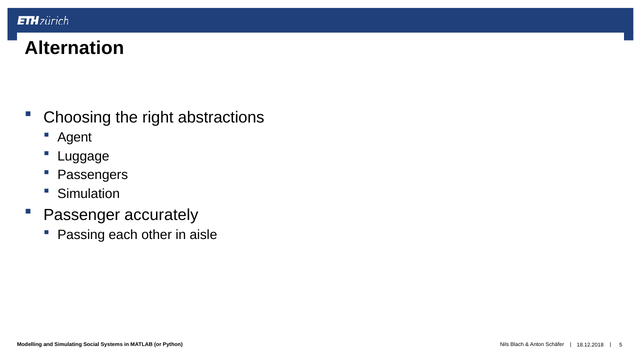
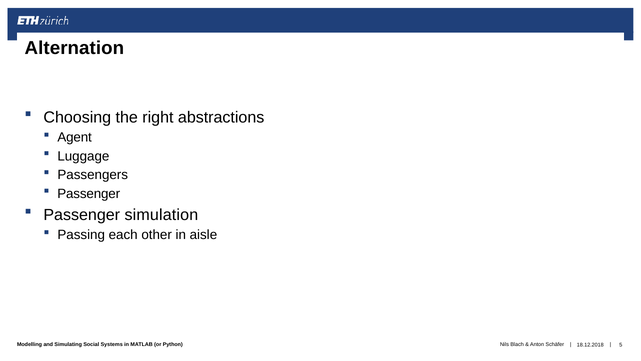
Simulation: Simulation -> Passenger (89, 193)
accurately: accurately -> simulation (161, 215)
